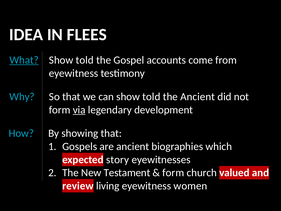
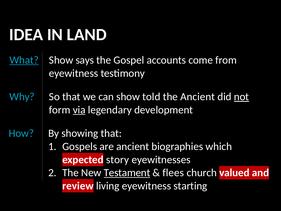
FLEES: FLEES -> LAND (87, 35)
told: told -> says (85, 60)
not underline: none -> present (241, 97)
Testament underline: none -> present (127, 173)
form: form -> flees (173, 173)
women: women -> starting (190, 186)
